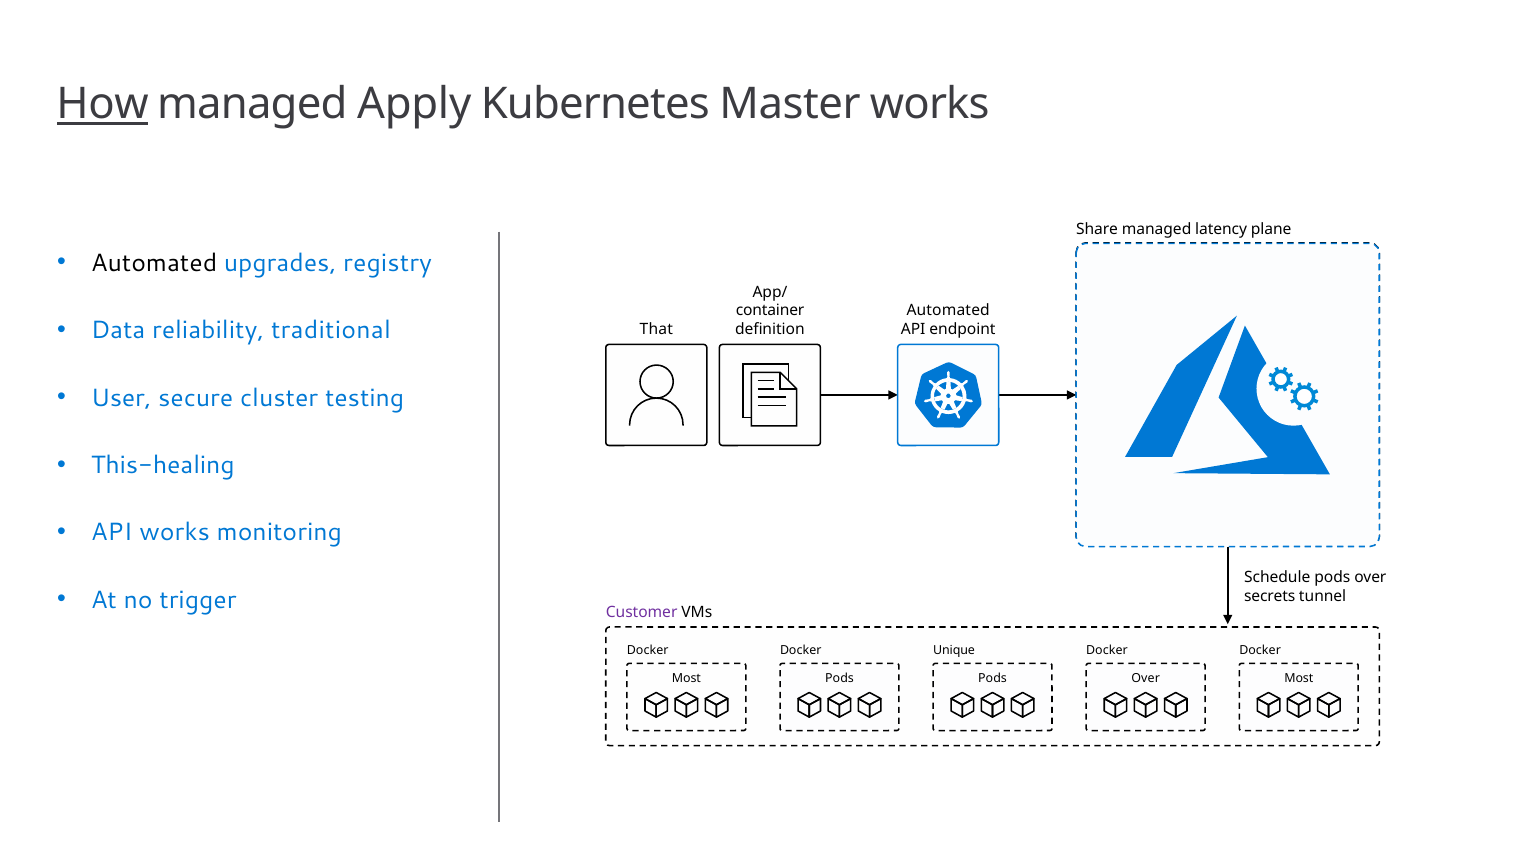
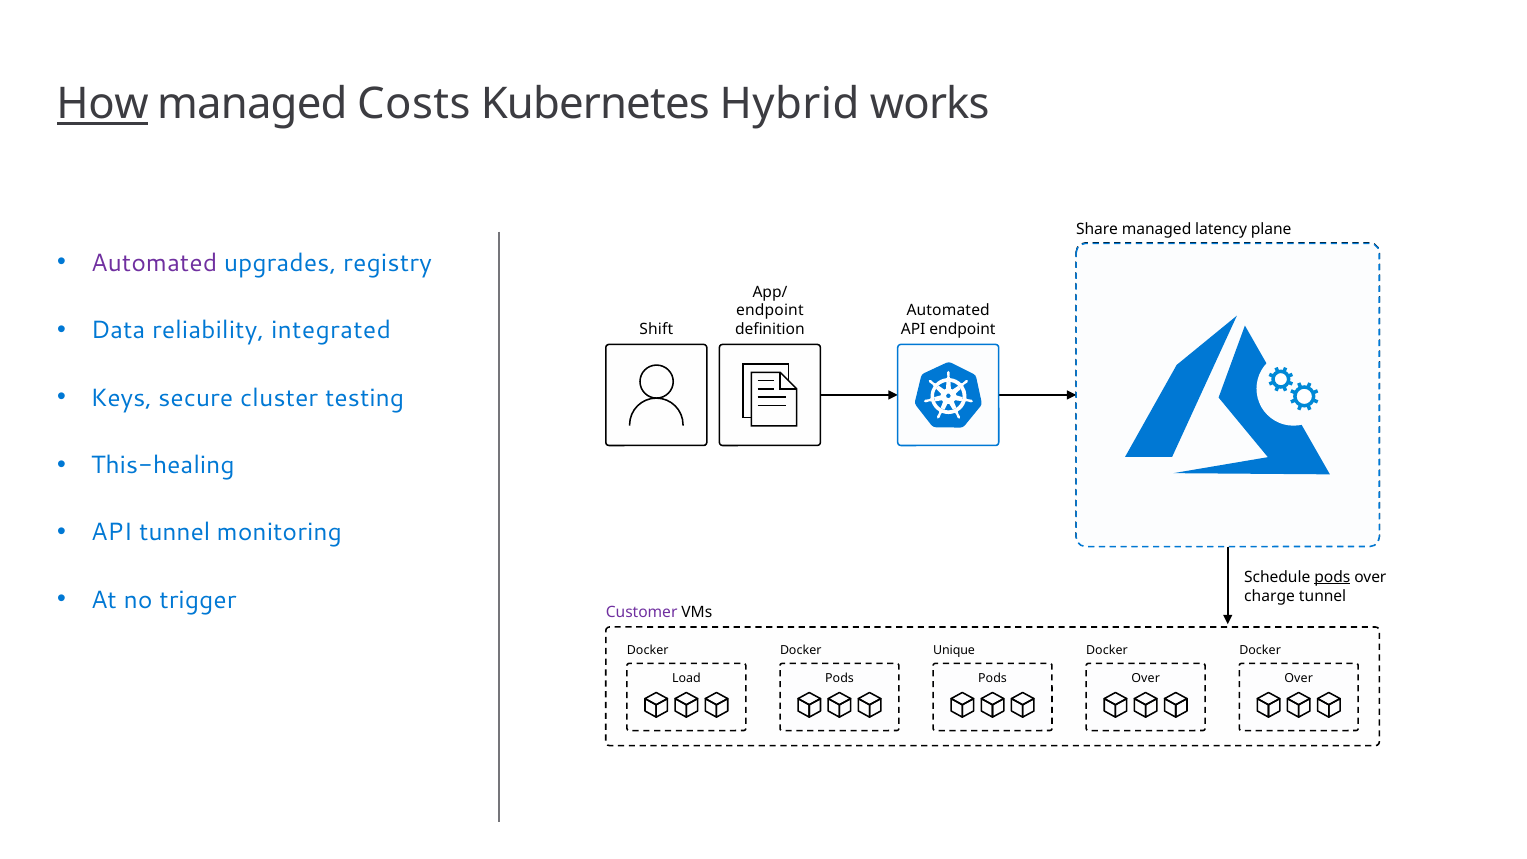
Apply: Apply -> Costs (414, 104)
Kubernetes Master: Master -> Hybrid (790, 104)
Automated colour: black -> purple (154, 263)
container: container -> endpoint (770, 311)
traditional: traditional -> integrated (331, 330)
That: That -> Shift (656, 329)
User: User -> Keys (121, 398)
API works: works -> tunnel (175, 532)
pods underline: none -> present (1332, 577)
secrets: secrets -> charge (1270, 596)
Most: Most -> Load (686, 678)
Most: Most -> Over (1299, 678)
